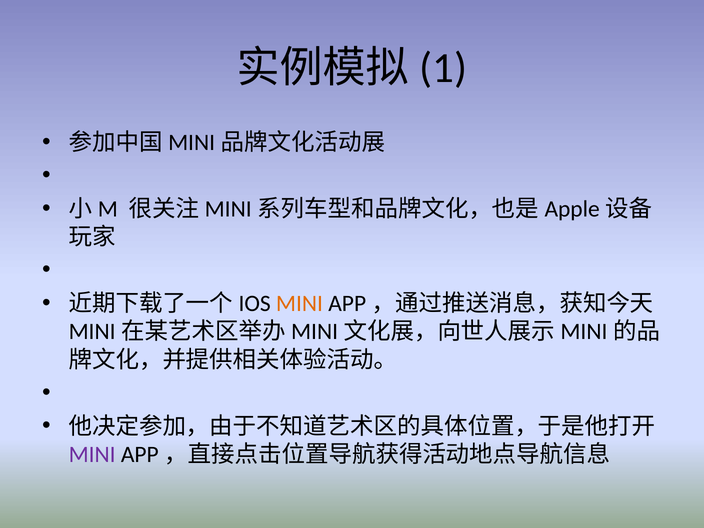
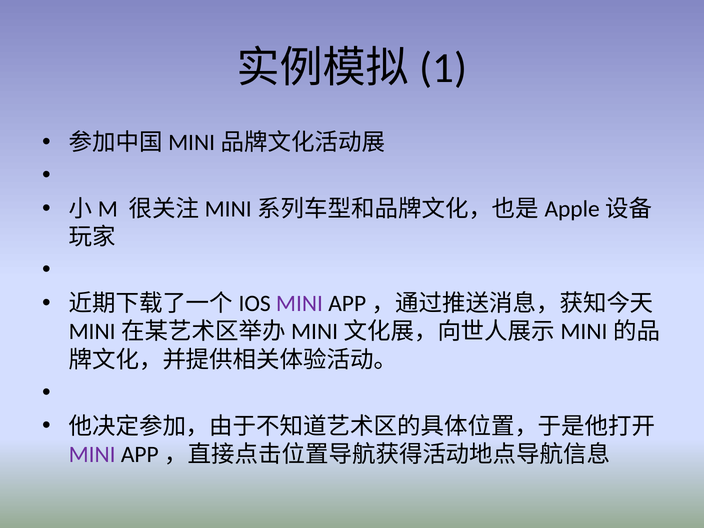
MINI colour: orange -> purple (299, 304)
